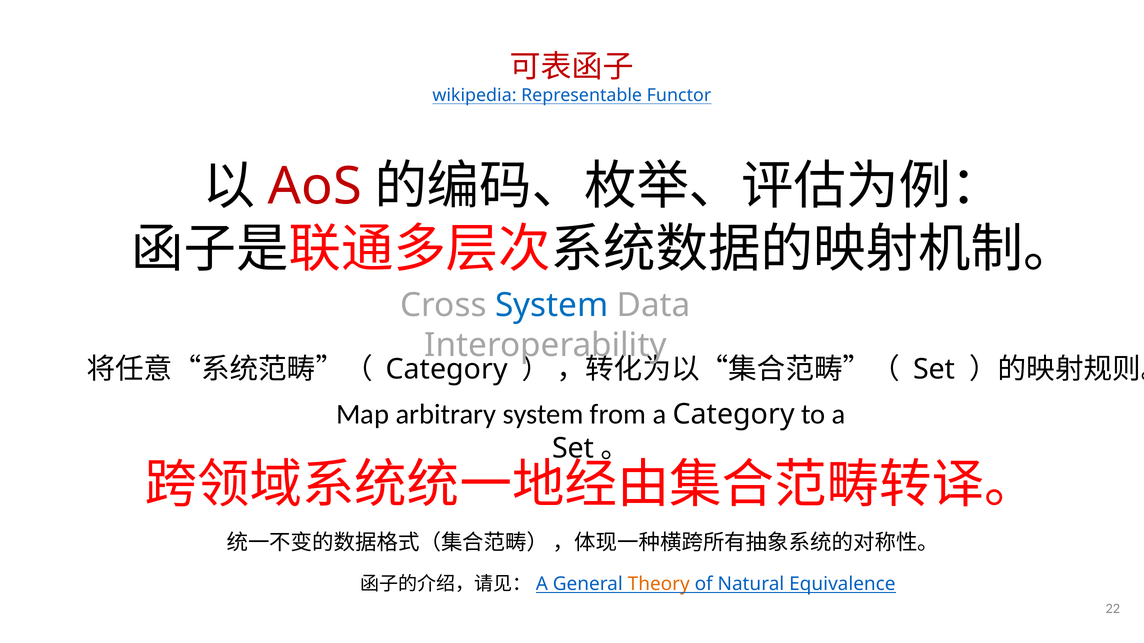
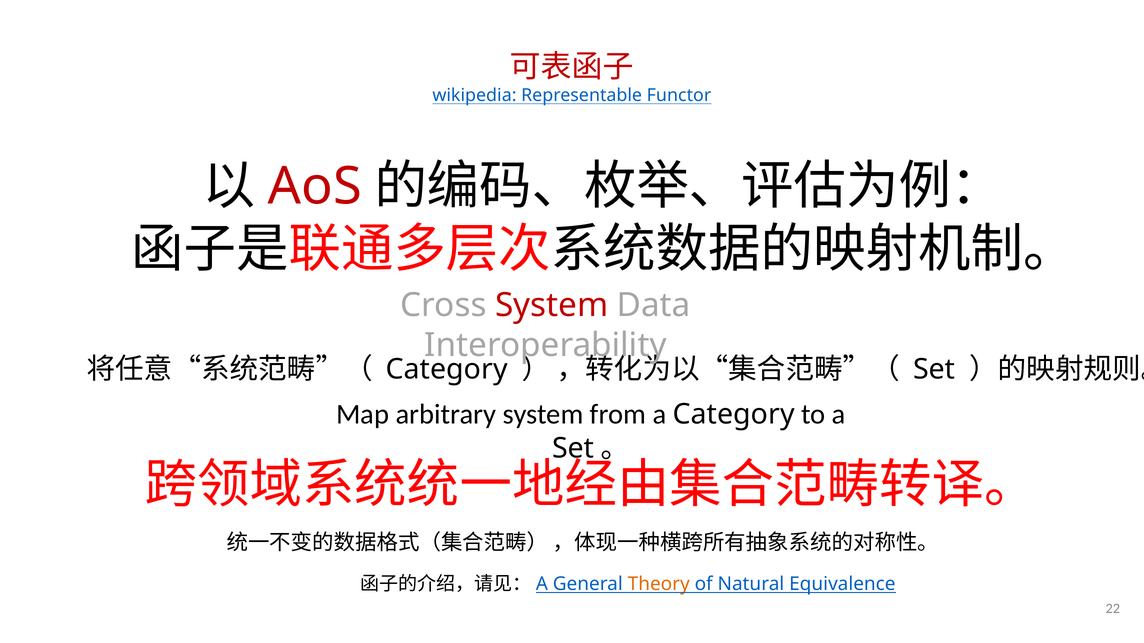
System colour: blue -> red (552, 305)
